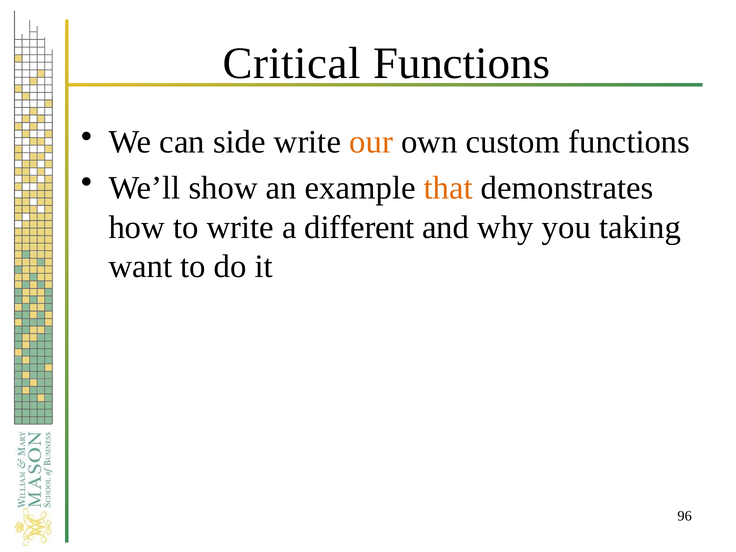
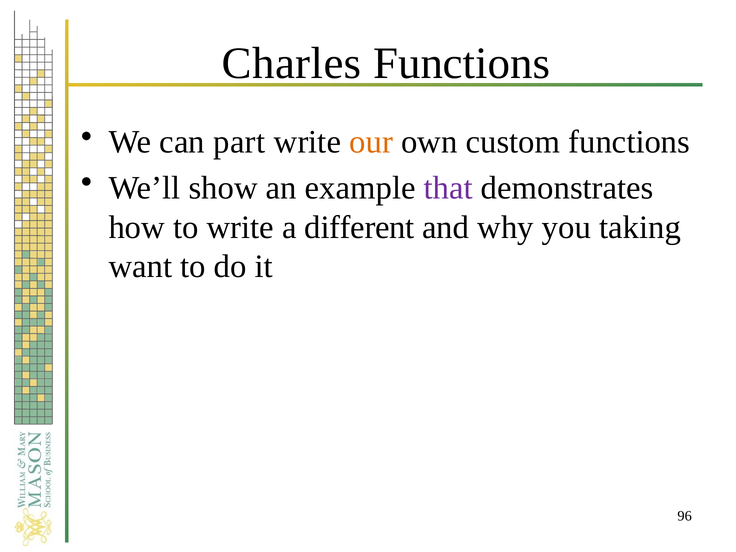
Critical: Critical -> Charles (292, 63)
side: side -> part (239, 142)
that colour: orange -> purple (448, 188)
